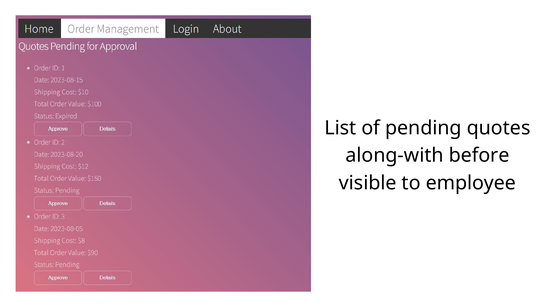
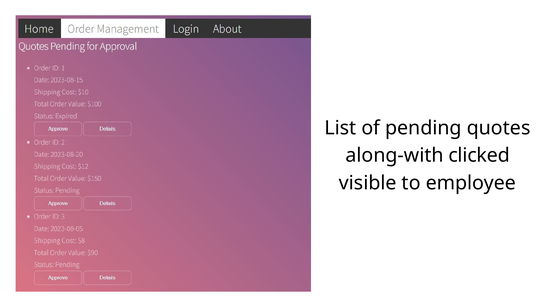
before: before -> clicked (479, 155)
